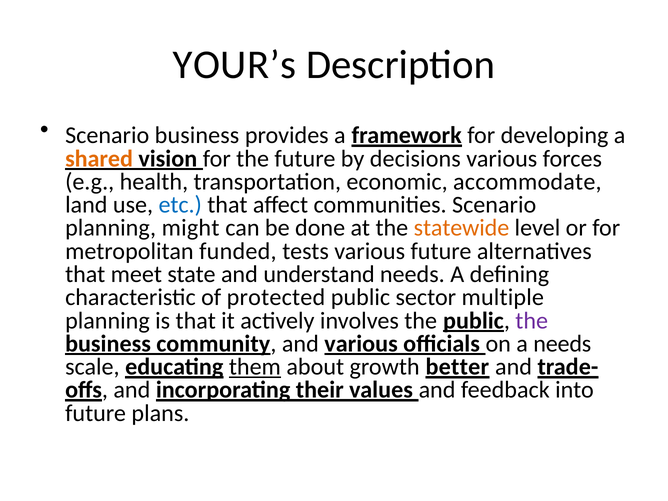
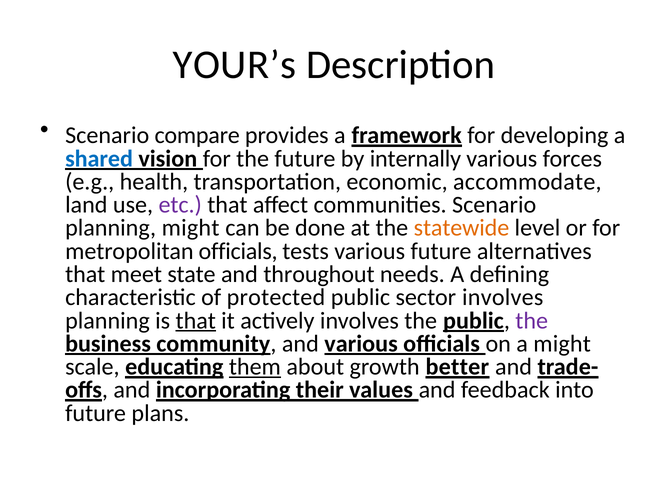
Scenario business: business -> compare (197, 135)
shared colour: orange -> blue (99, 159)
decisions: decisions -> internally (415, 159)
etc colour: blue -> purple (180, 205)
metropolitan funded: funded -> officials (238, 251)
understand: understand -> throughout (319, 274)
sector multiple: multiple -> involves (503, 297)
that underline: none -> present (196, 321)
a needs: needs -> might (562, 344)
